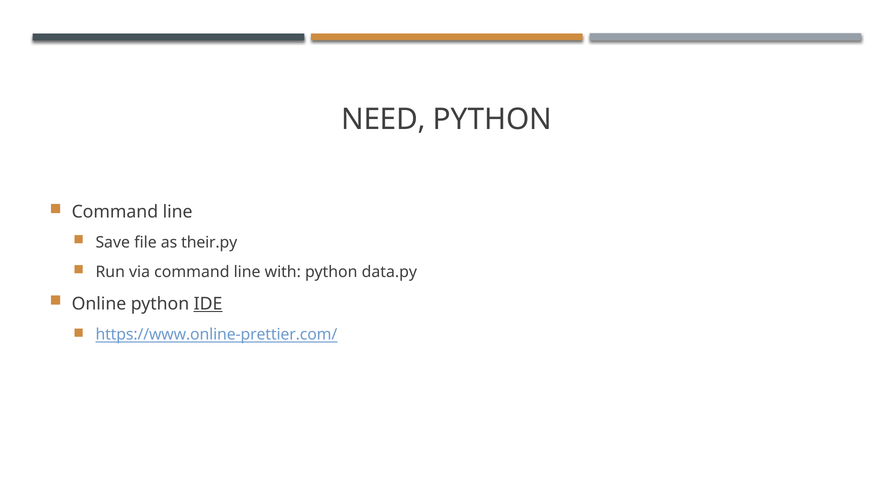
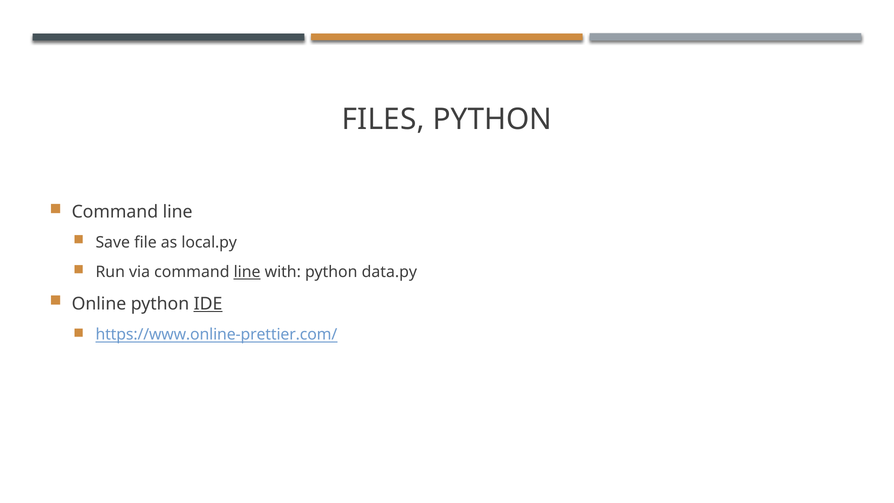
NEED: NEED -> FILES (383, 119)
their.py: their.py -> local.py (209, 243)
line underline: none -> present (247, 272)
